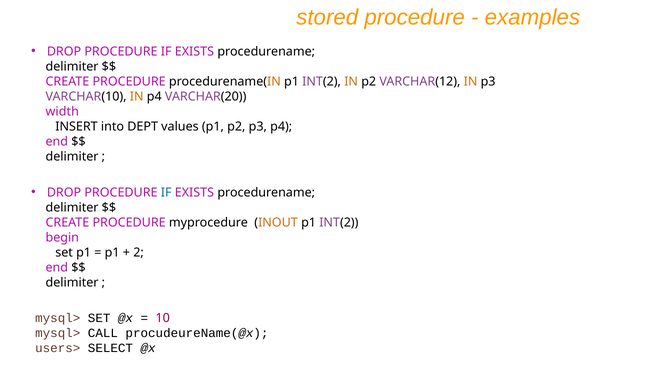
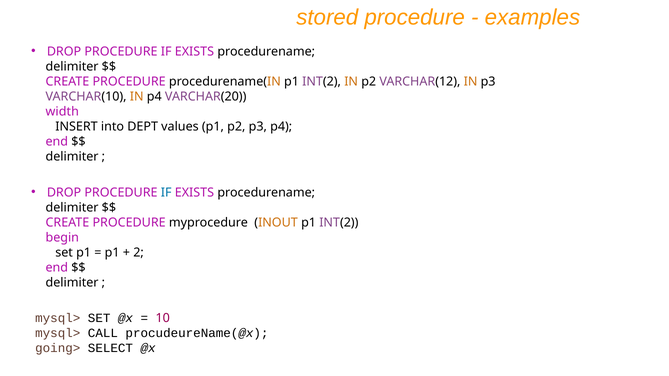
users>: users> -> going> (58, 348)
